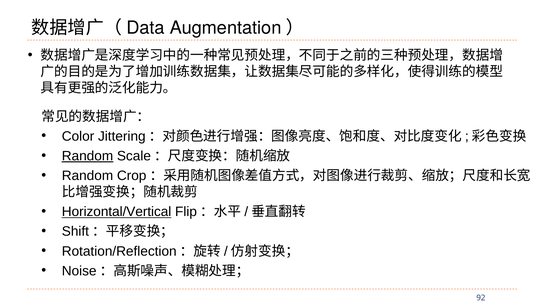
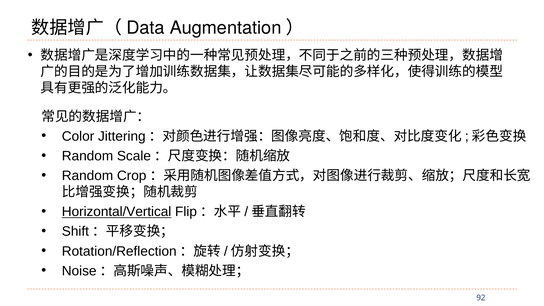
Random underline: present -> none (87, 156)
